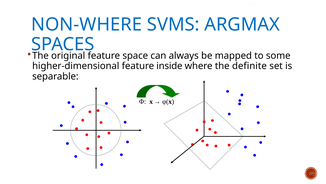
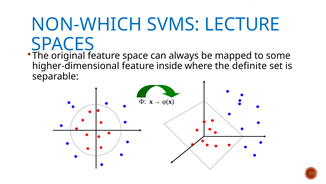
NON-WHERE: NON-WHERE -> NON-WHICH (87, 24)
ARGMAX: ARGMAX -> LECTURE (242, 24)
